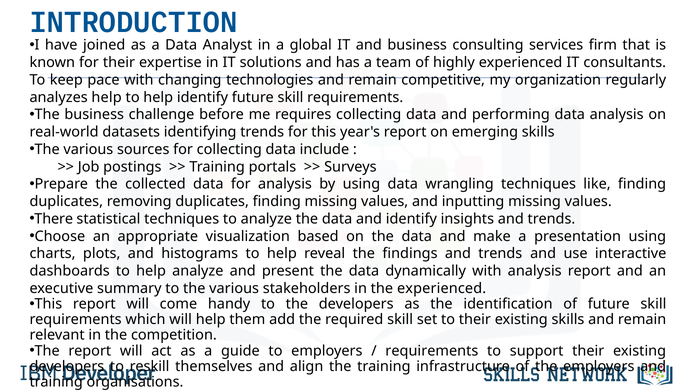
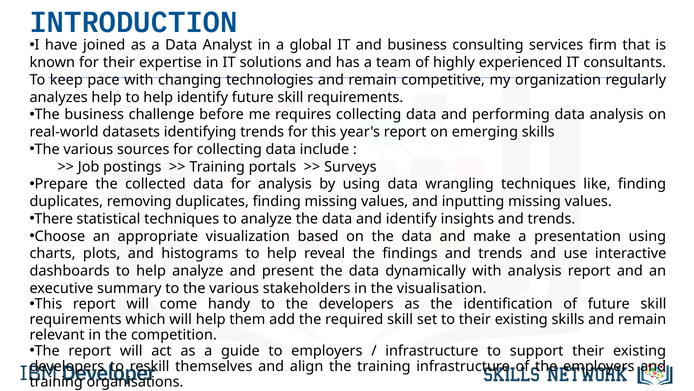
the experienced: experienced -> visualisation (442, 288)
requirements: requirements -> infrastructure (432, 350)
